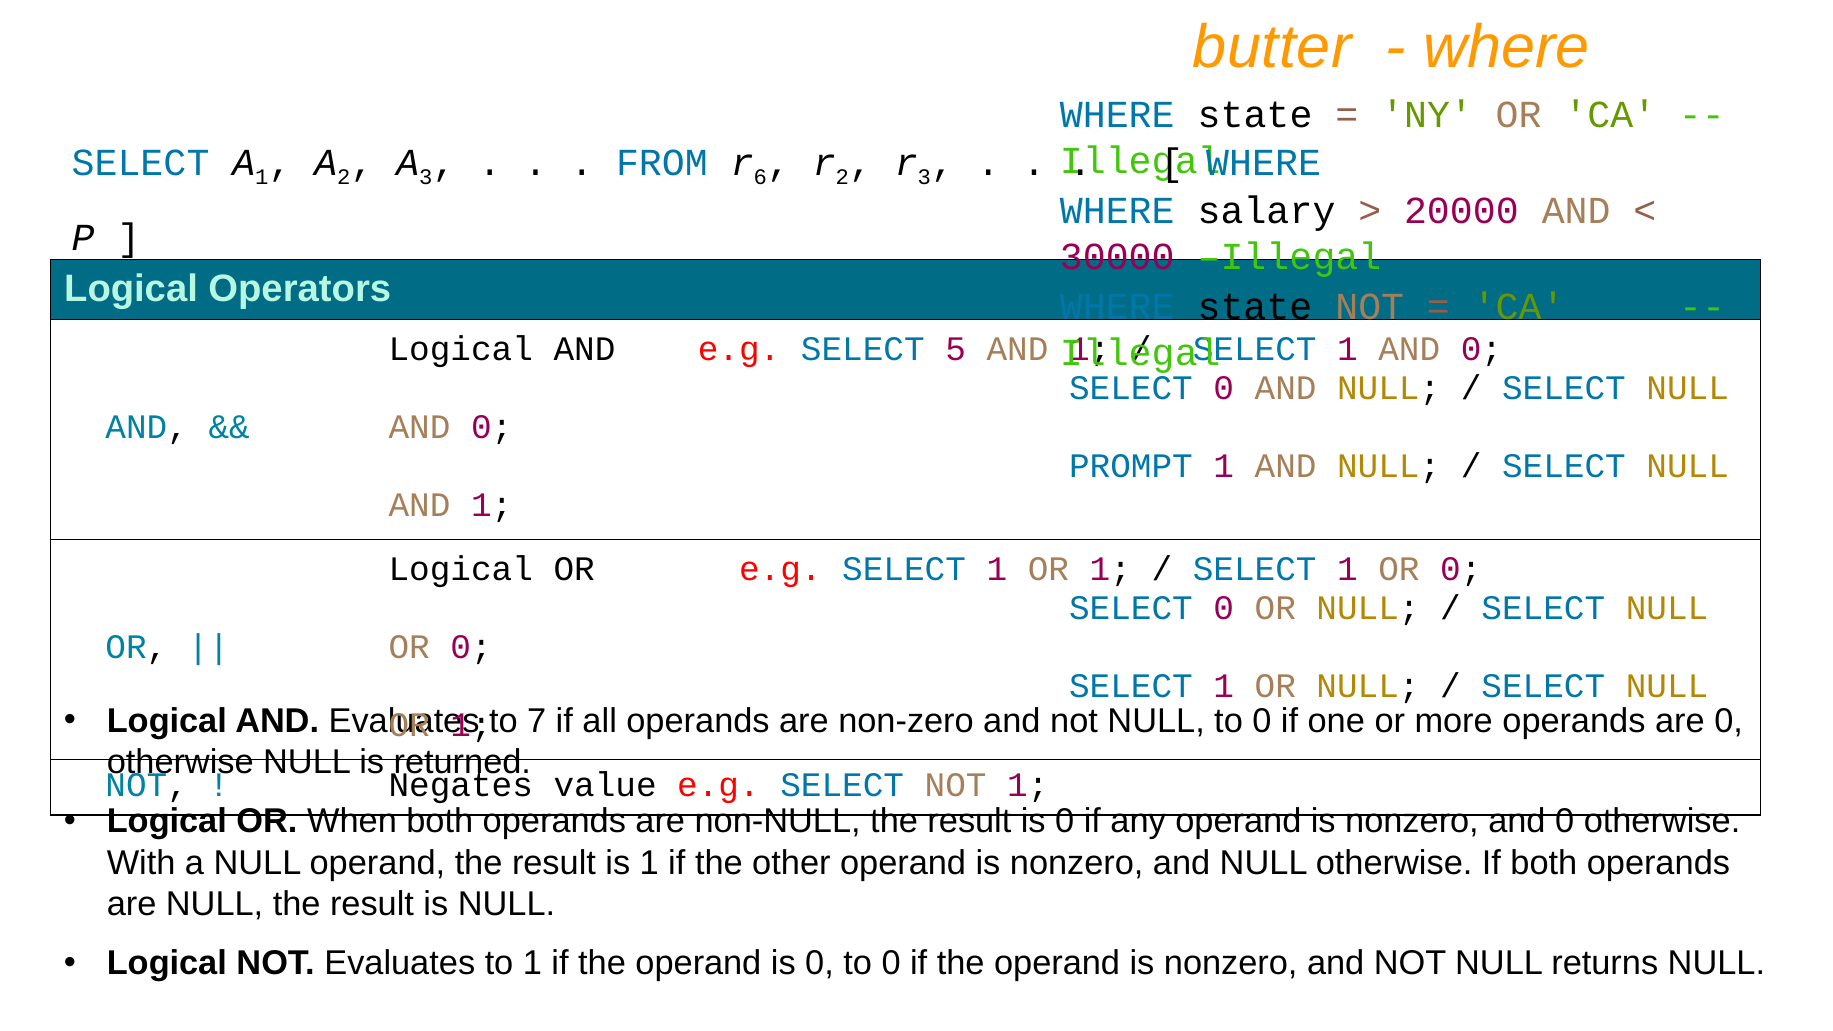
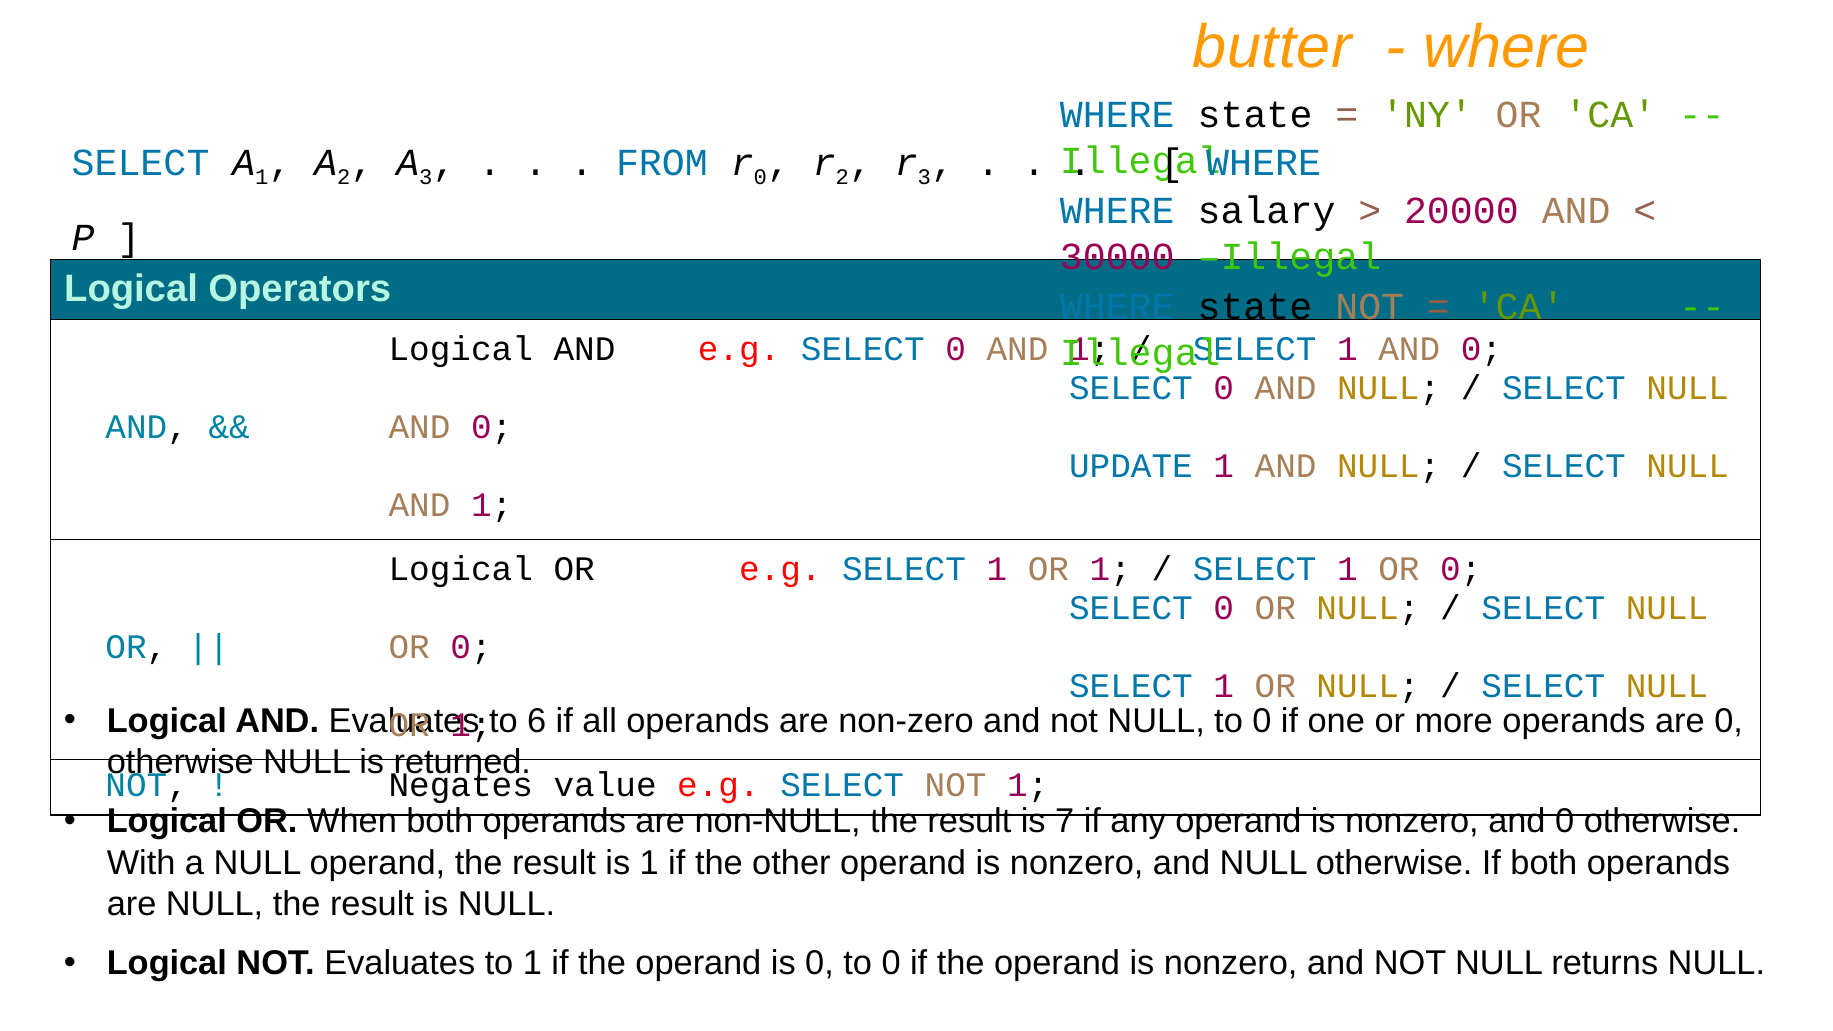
6: 6 -> 0 (760, 177)
e.g SELECT 5: 5 -> 0 (956, 349)
PROMPT: PROMPT -> UPDATE (1131, 466)
7: 7 -> 6 (537, 721)
result is 0: 0 -> 7 (1065, 822)
